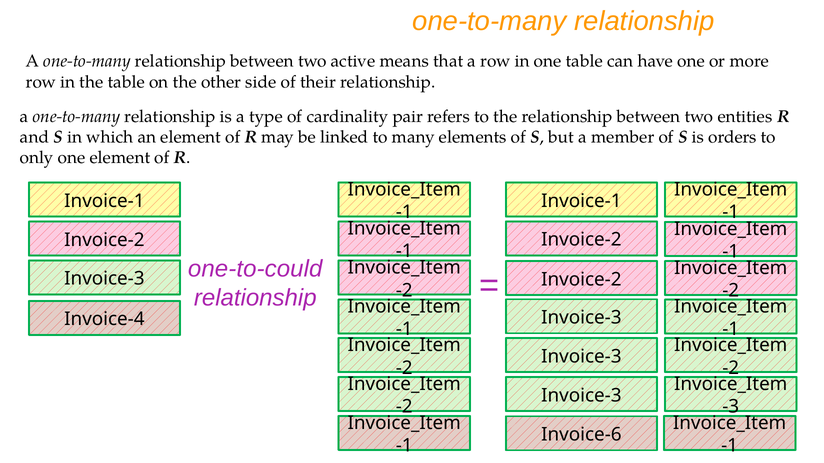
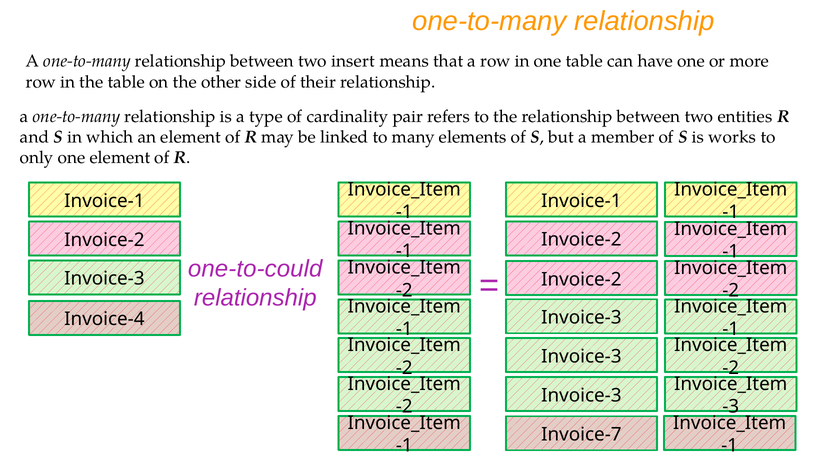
active: active -> insert (353, 61)
orders: orders -> works (732, 137)
Invoice-6: Invoice-6 -> Invoice-7 (581, 435)
